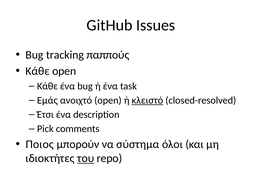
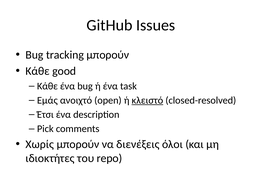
tracking παππούς: παππούς -> μπορούν (108, 55)
Κάθε open: open -> good (64, 71)
Ποιος: Ποιος -> Χωρίς (40, 145)
σύστημα: σύστημα -> διενέξεις (138, 145)
του underline: present -> none (86, 159)
